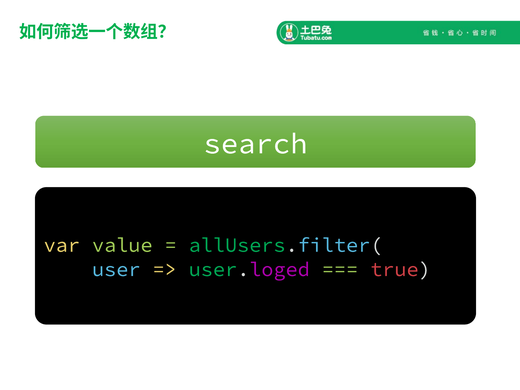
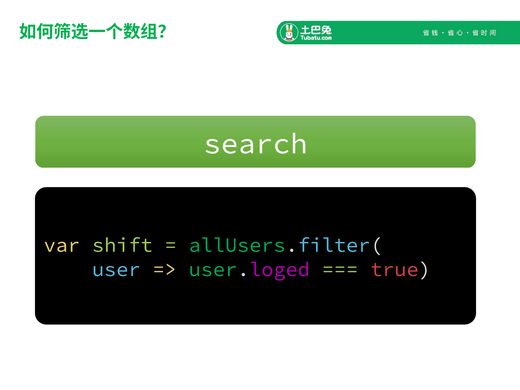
value: value -> shift (122, 245)
